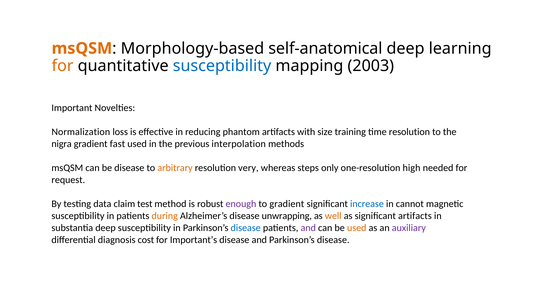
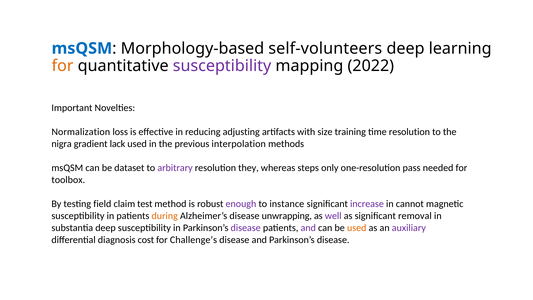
msQSM colour: orange -> blue (82, 48)
self-anatomical: self-anatomical -> self-volunteers (325, 48)
susceptibility colour: blue -> purple (222, 66)
2003: 2003 -> 2022 (371, 66)
phantom: phantom -> adjusting (241, 132)
fast: fast -> lack (118, 144)
be disease: disease -> dataset (129, 168)
arbitrary colour: orange -> purple (175, 168)
very: very -> they (248, 168)
high: high -> pass (412, 168)
request: request -> toolbox (68, 180)
data: data -> field (102, 204)
to gradient: gradient -> instance (287, 204)
increase colour: blue -> purple (367, 204)
well colour: orange -> purple (333, 216)
significant artifacts: artifacts -> removal (415, 216)
disease colour: blue -> purple (246, 228)
Important’s: Important’s -> Challenge’s (193, 240)
